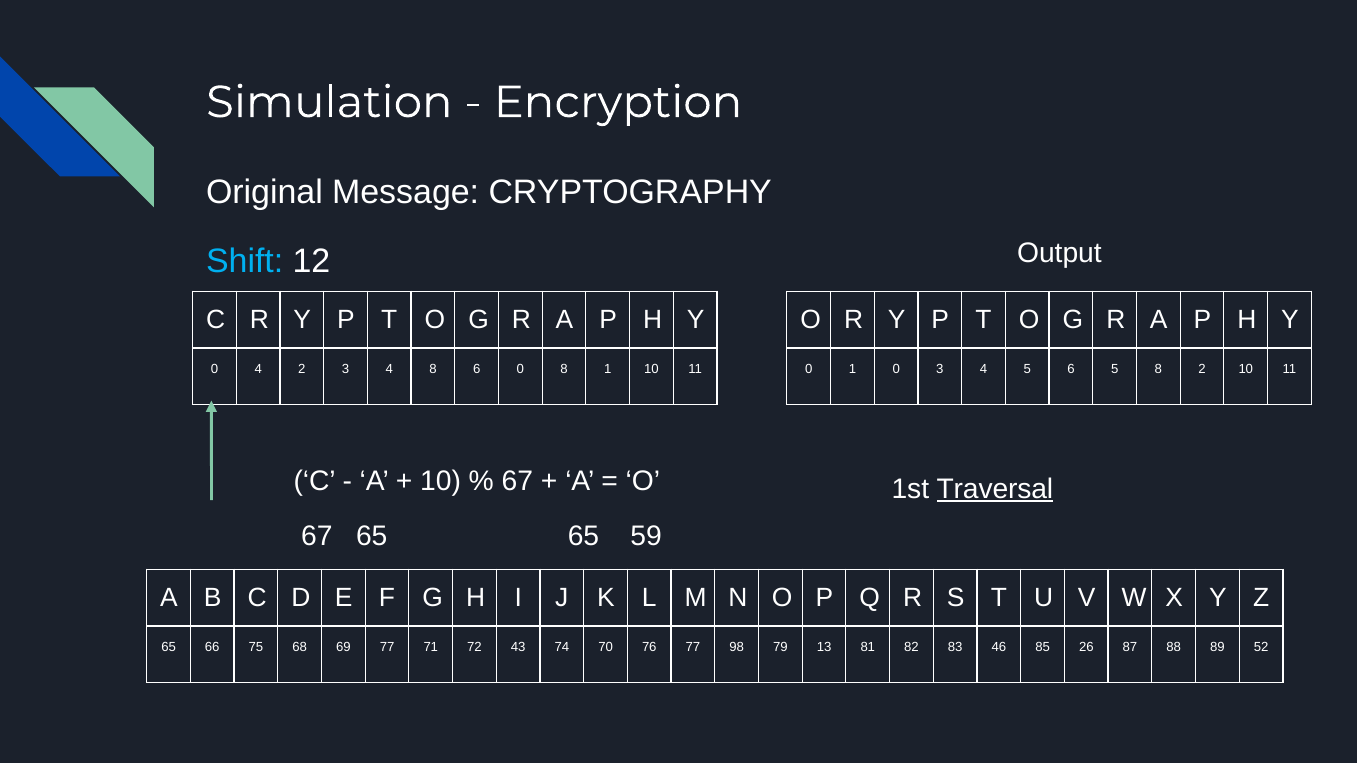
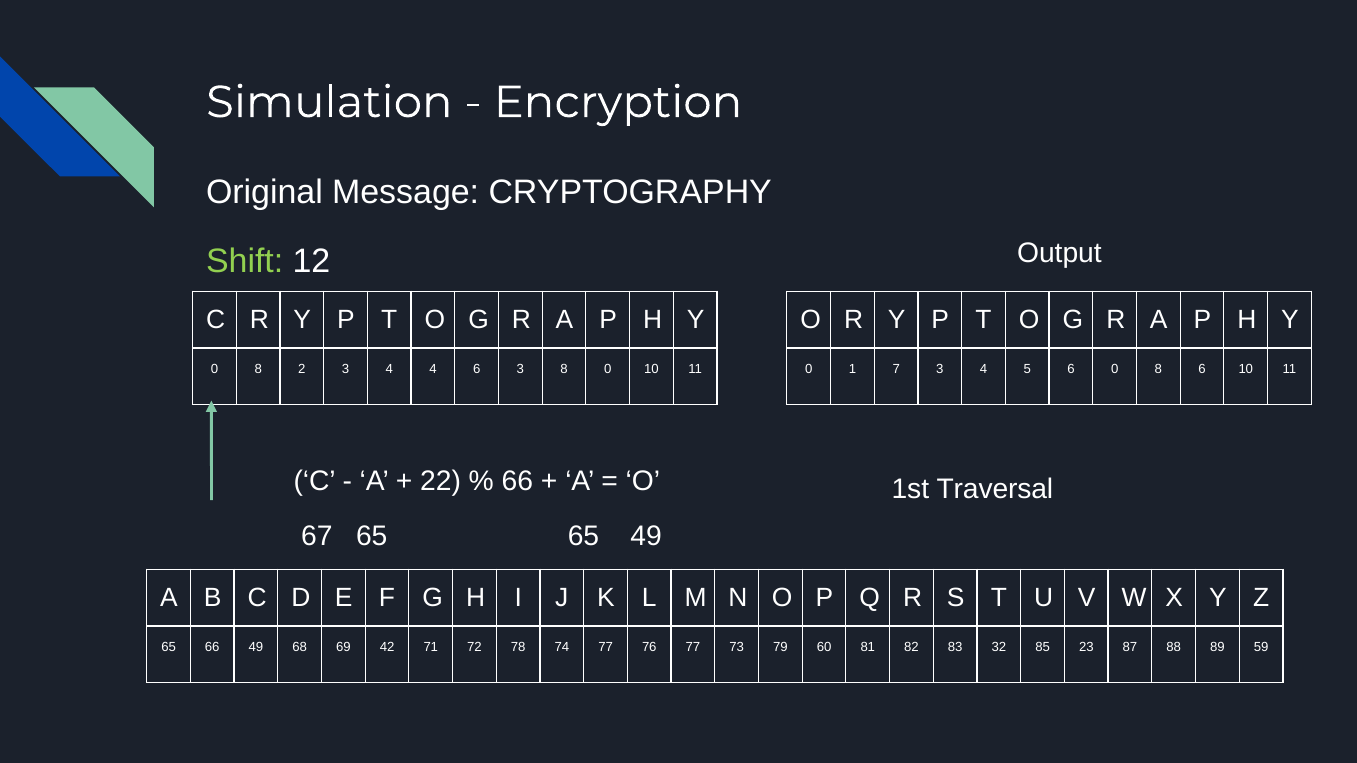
Shift colour: light blue -> light green (245, 262)
4: 4 -> 8 (258, 369)
4 8: 8 -> 4 (433, 369)
6 0: 0 -> 3 (520, 369)
8 1: 1 -> 0 (608, 369)
1 0: 0 -> 7 (896, 369)
6 5: 5 -> 0 (1115, 369)
8 2: 2 -> 6 (1202, 369)
10: 10 -> 22 (441, 482)
67: 67 -> 66 (517, 482)
Traversal underline: present -> none (995, 489)
65 59: 59 -> 49 (646, 536)
66 75: 75 -> 49 (256, 647)
69 77: 77 -> 42 (387, 647)
43: 43 -> 78 (518, 647)
74 70: 70 -> 77 (606, 647)
98: 98 -> 73 (737, 647)
13: 13 -> 60 (824, 647)
46: 46 -> 32 (999, 647)
26: 26 -> 23 (1086, 647)
52: 52 -> 59 (1261, 647)
